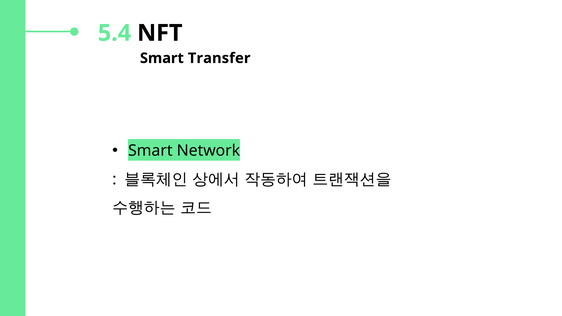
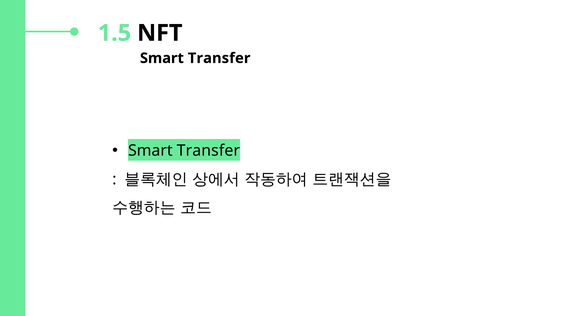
5.4: 5.4 -> 1.5 (114, 33)
Network: Network -> Transfer (208, 151)
